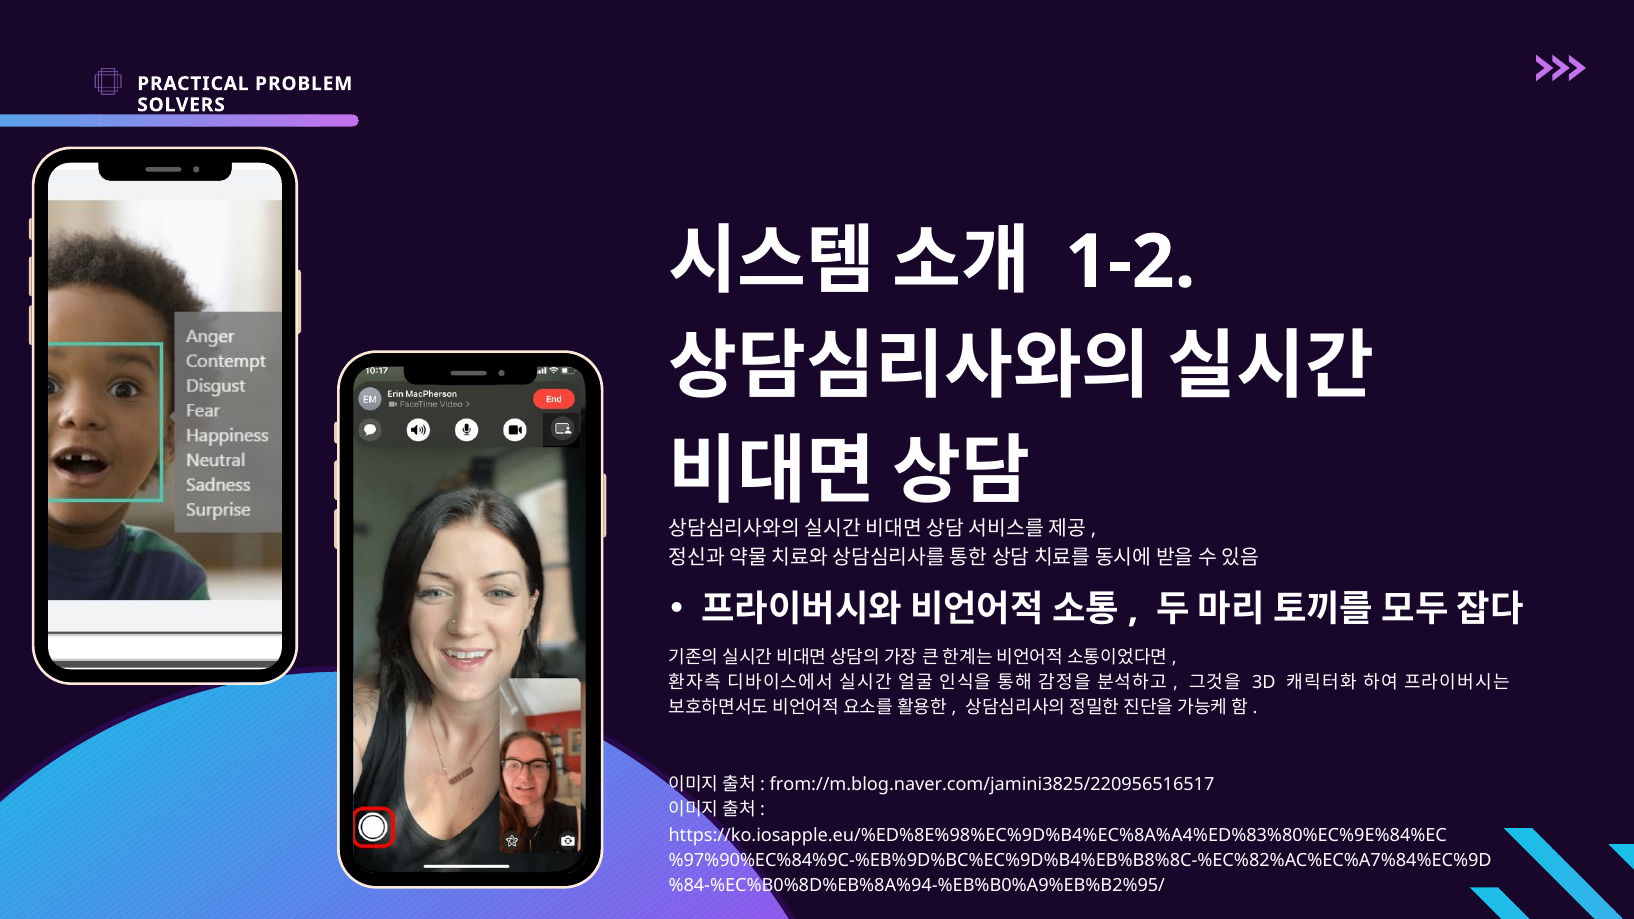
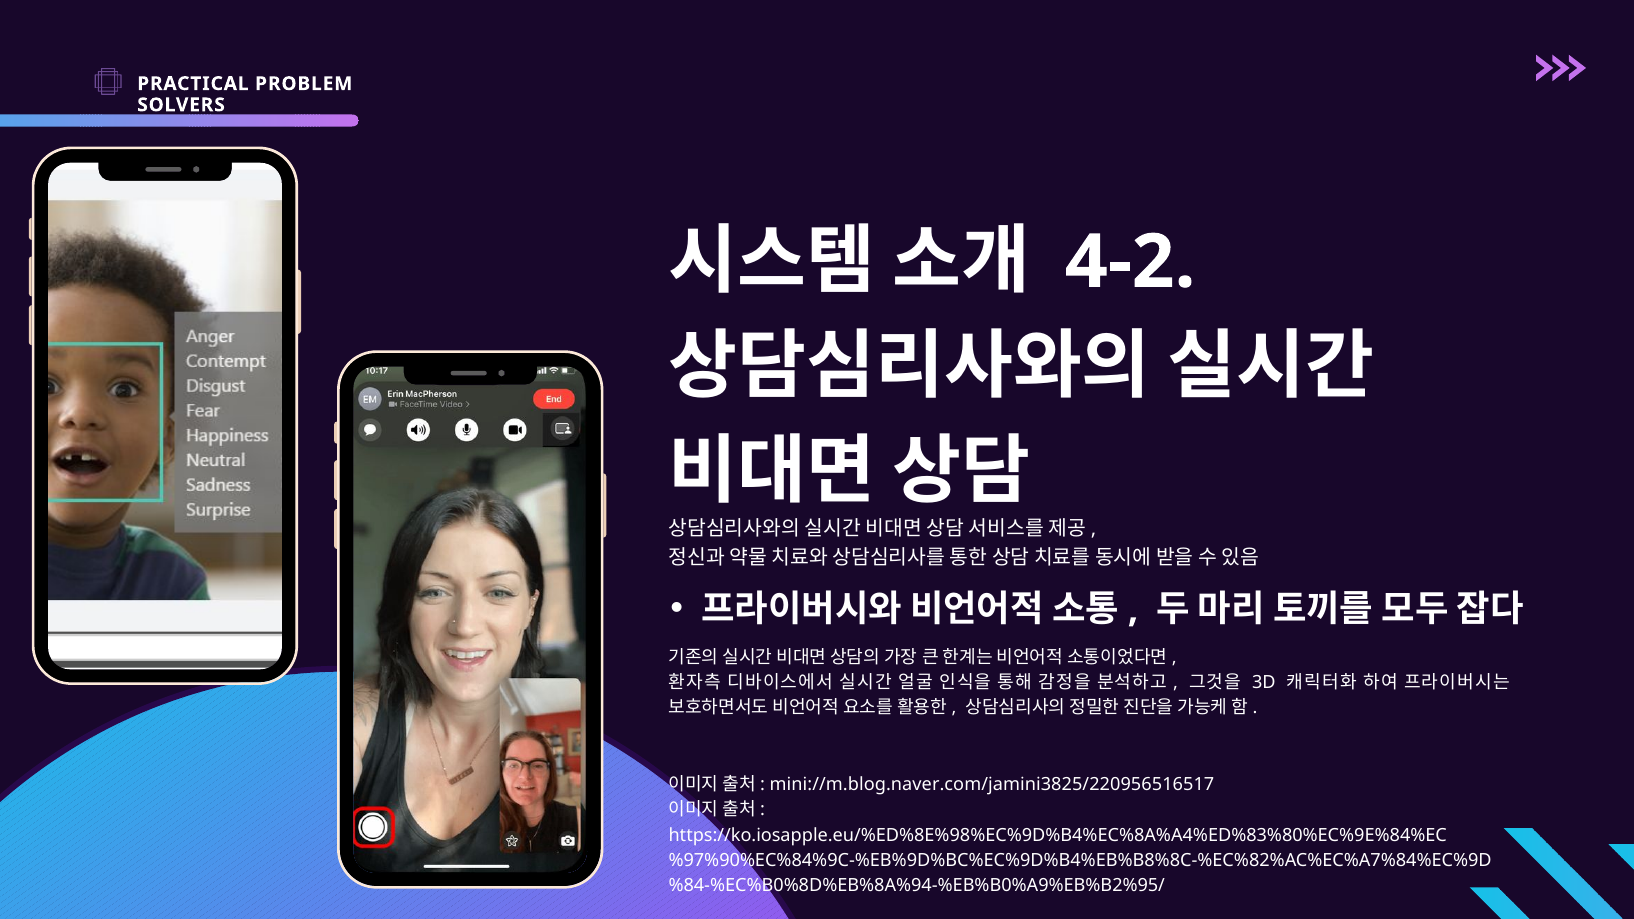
1-2: 1-2 -> 4-2 (1130, 262)
from://m.blog.naver.com/jamini3825/220956516517: from://m.blog.naver.com/jamini3825/220956516517 -> mini://m.blog.naver.com/jamini3825/220956516517 (992, 784)
